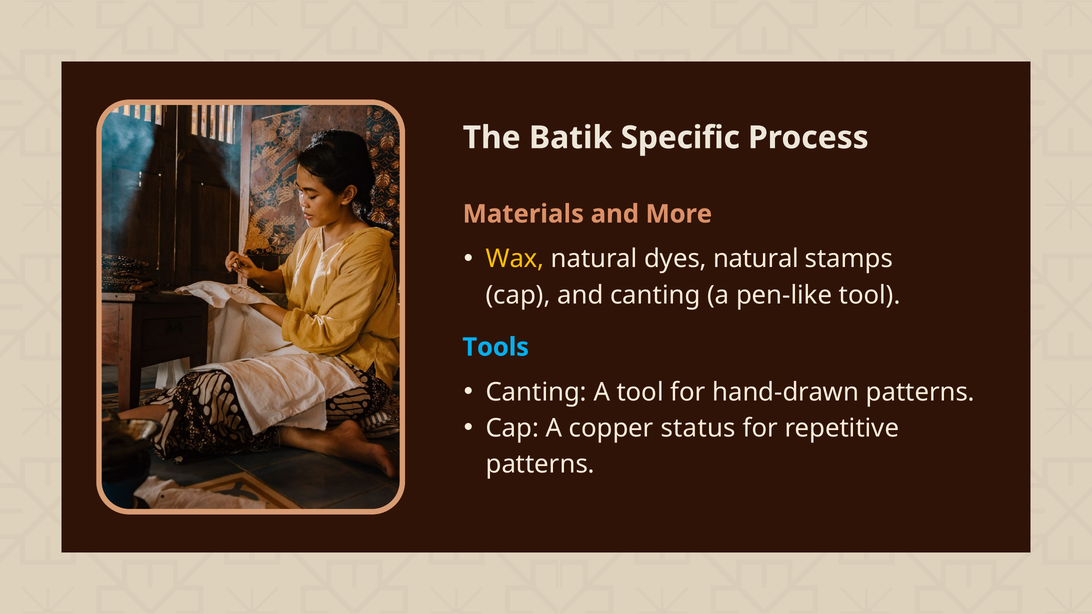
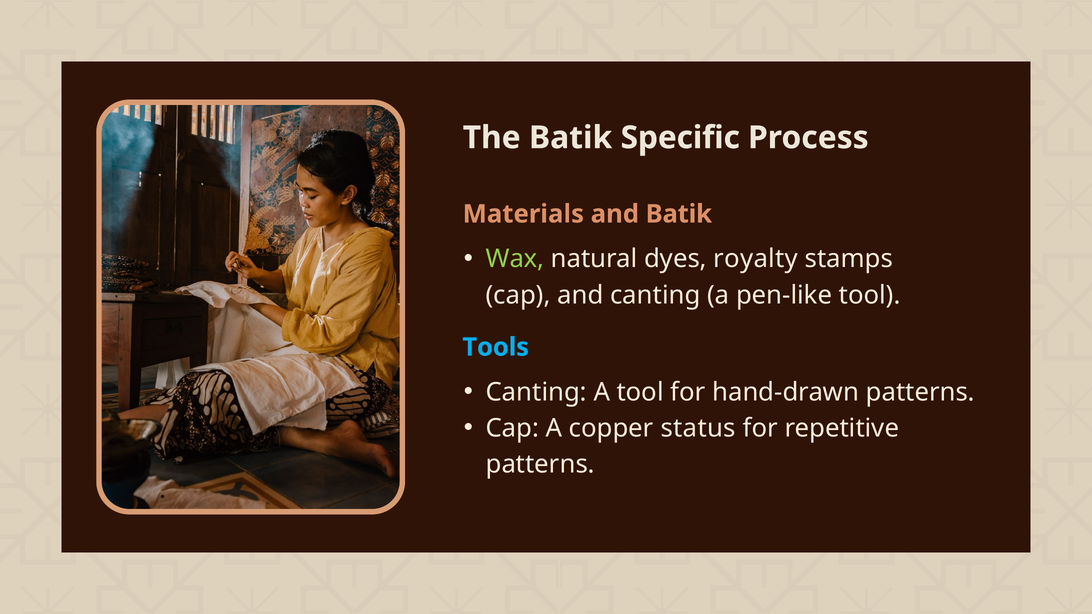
and More: More -> Batik (679, 214)
Wax colour: yellow -> light green (515, 259)
dyes natural: natural -> royalty (756, 259)
